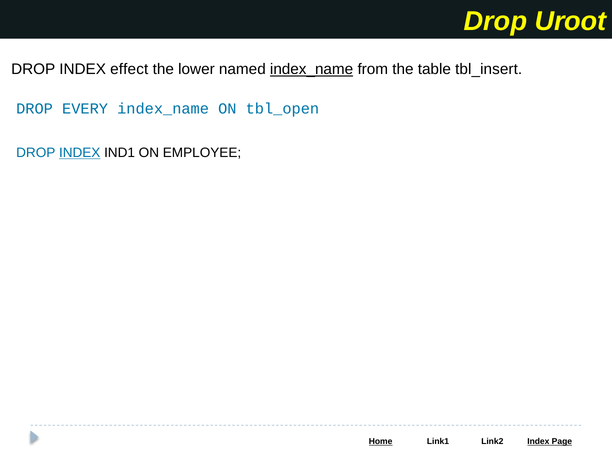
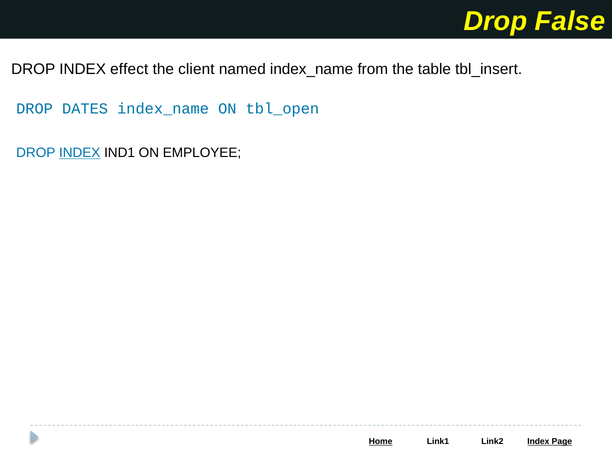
Uroot: Uroot -> False (570, 21)
lower: lower -> client (196, 69)
index_name underline: present -> none (312, 69)
EVERY: EVERY -> DATES (85, 109)
